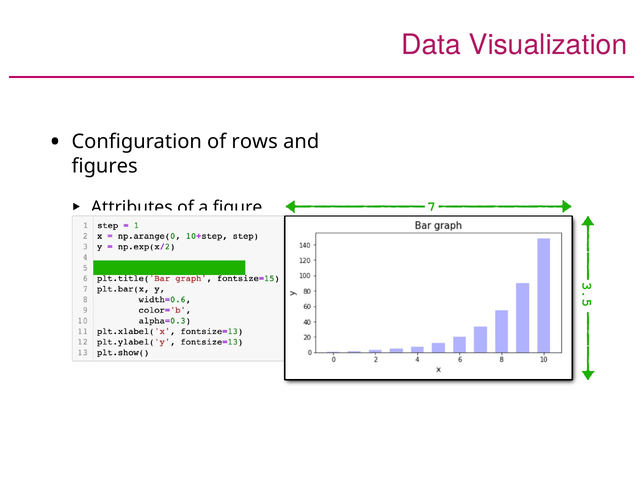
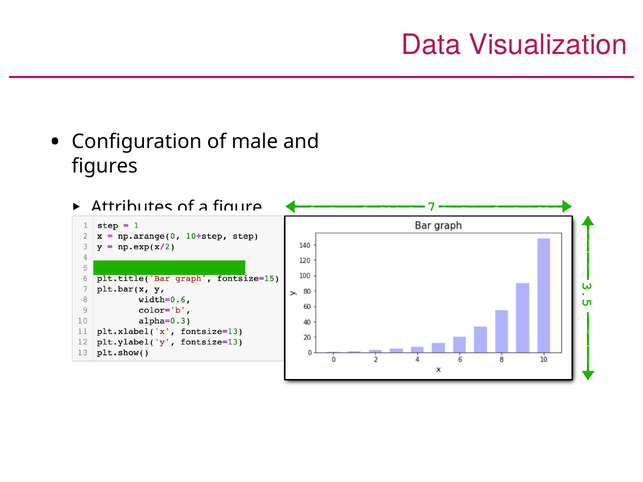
rows: rows -> male (255, 142)
